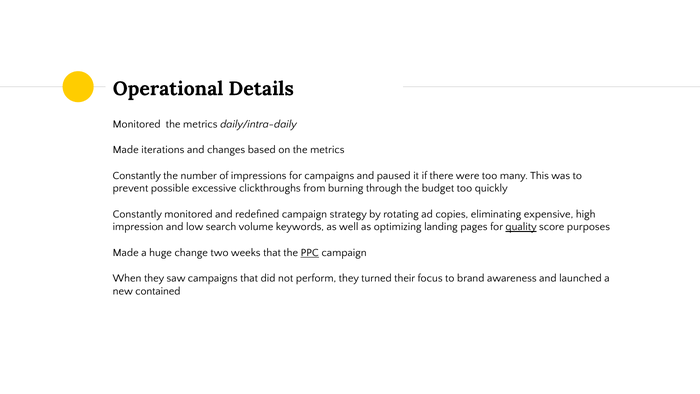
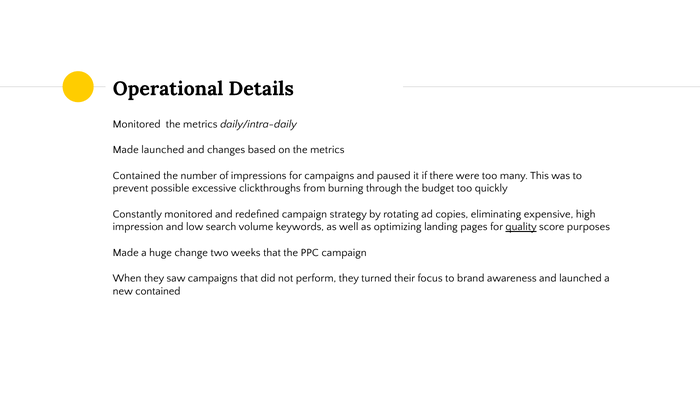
Made iterations: iterations -> launched (163, 150)
Constantly: Constantly -> Contained (137, 175)
PPC underline: present -> none (310, 252)
